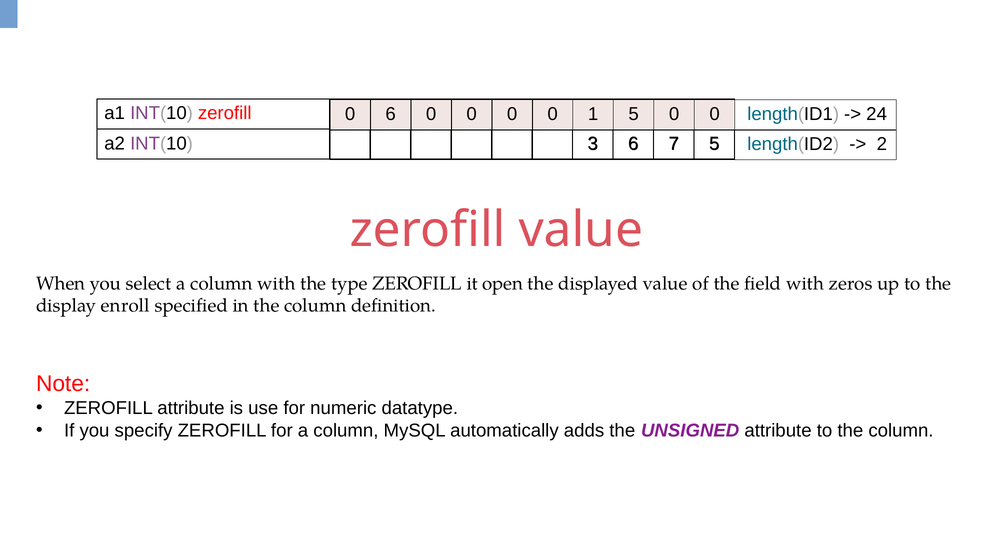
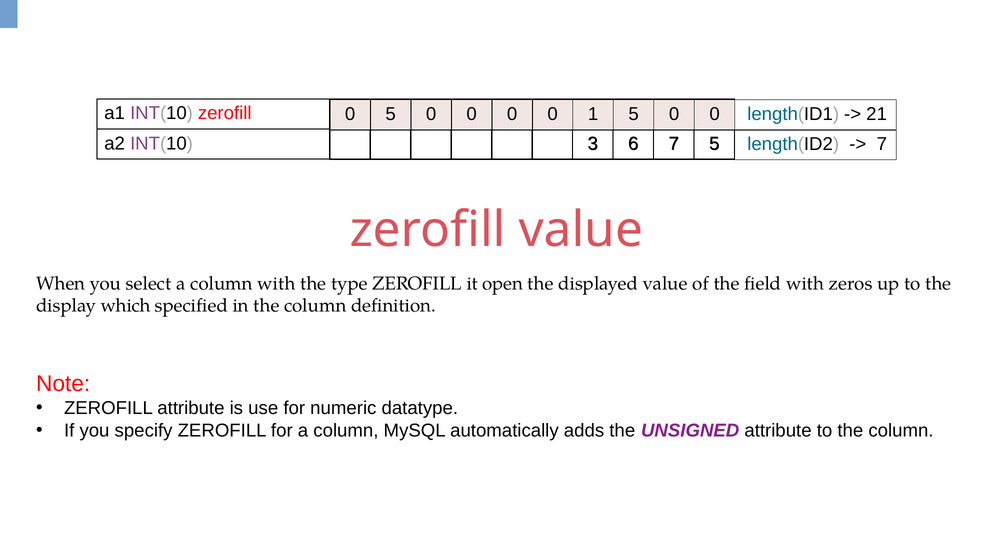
0 6: 6 -> 5 (391, 114)
24: 24 -> 21 (877, 114)
2: 2 -> 7 (882, 145)
enroll: enroll -> which (126, 306)
